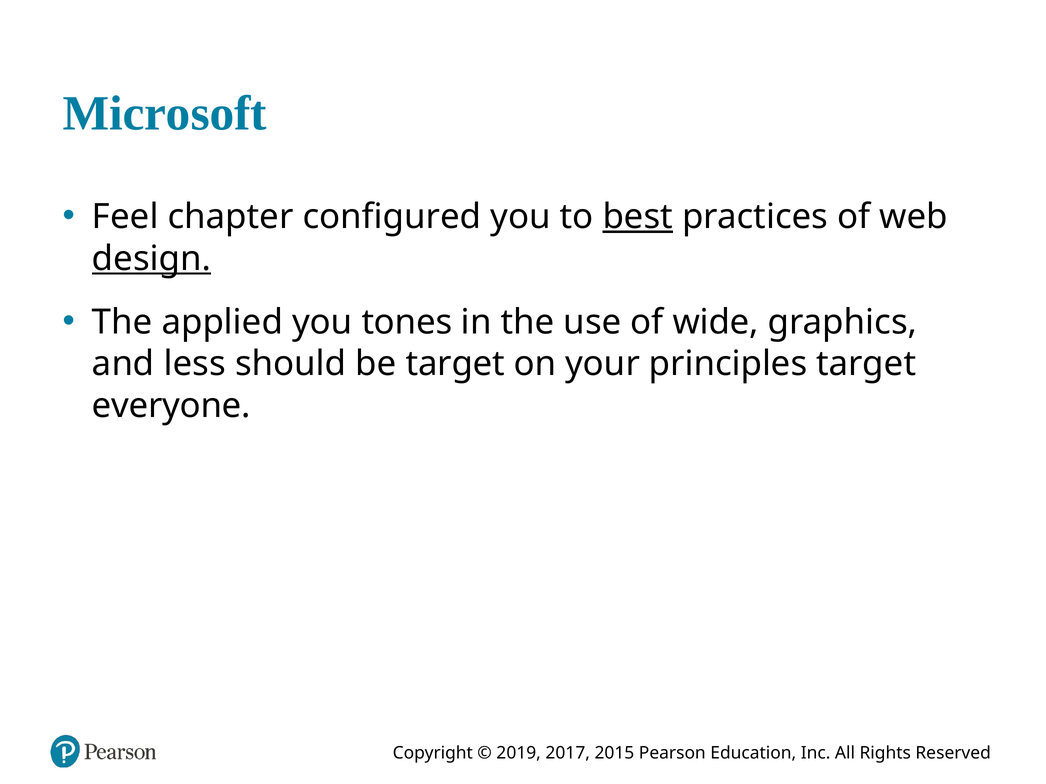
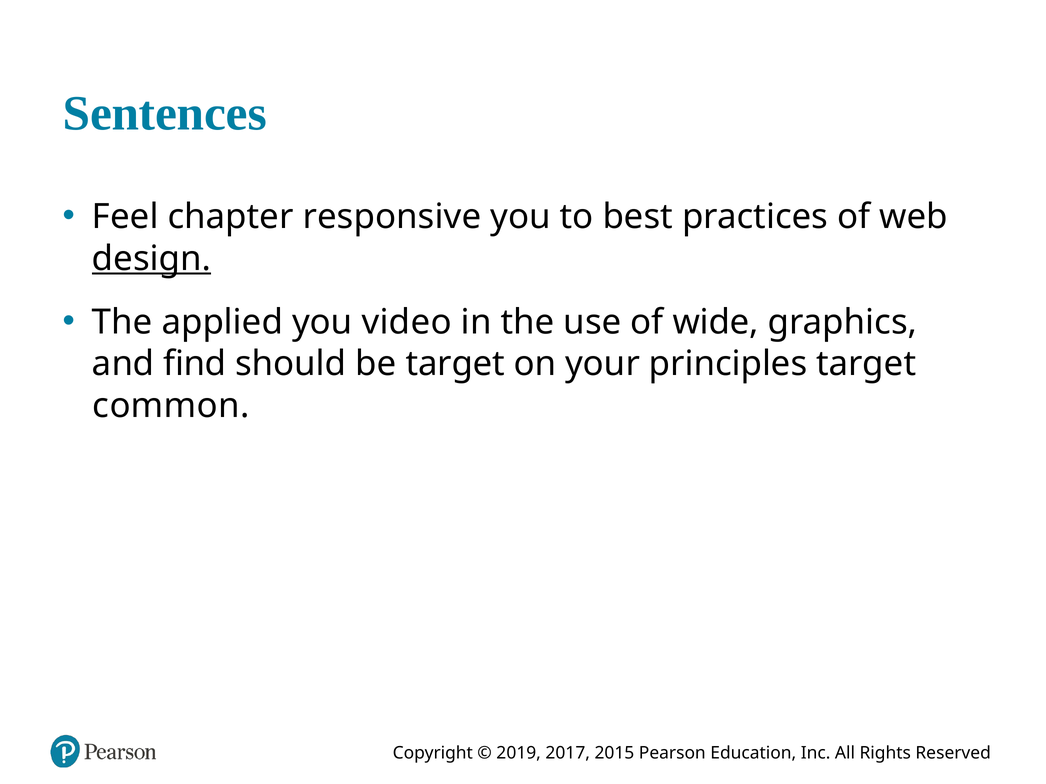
Microsoft: Microsoft -> Sentences (165, 113)
configured: configured -> responsive (392, 217)
best underline: present -> none (638, 217)
tones: tones -> video (407, 322)
less: less -> find (195, 364)
everyone: everyone -> common (171, 406)
